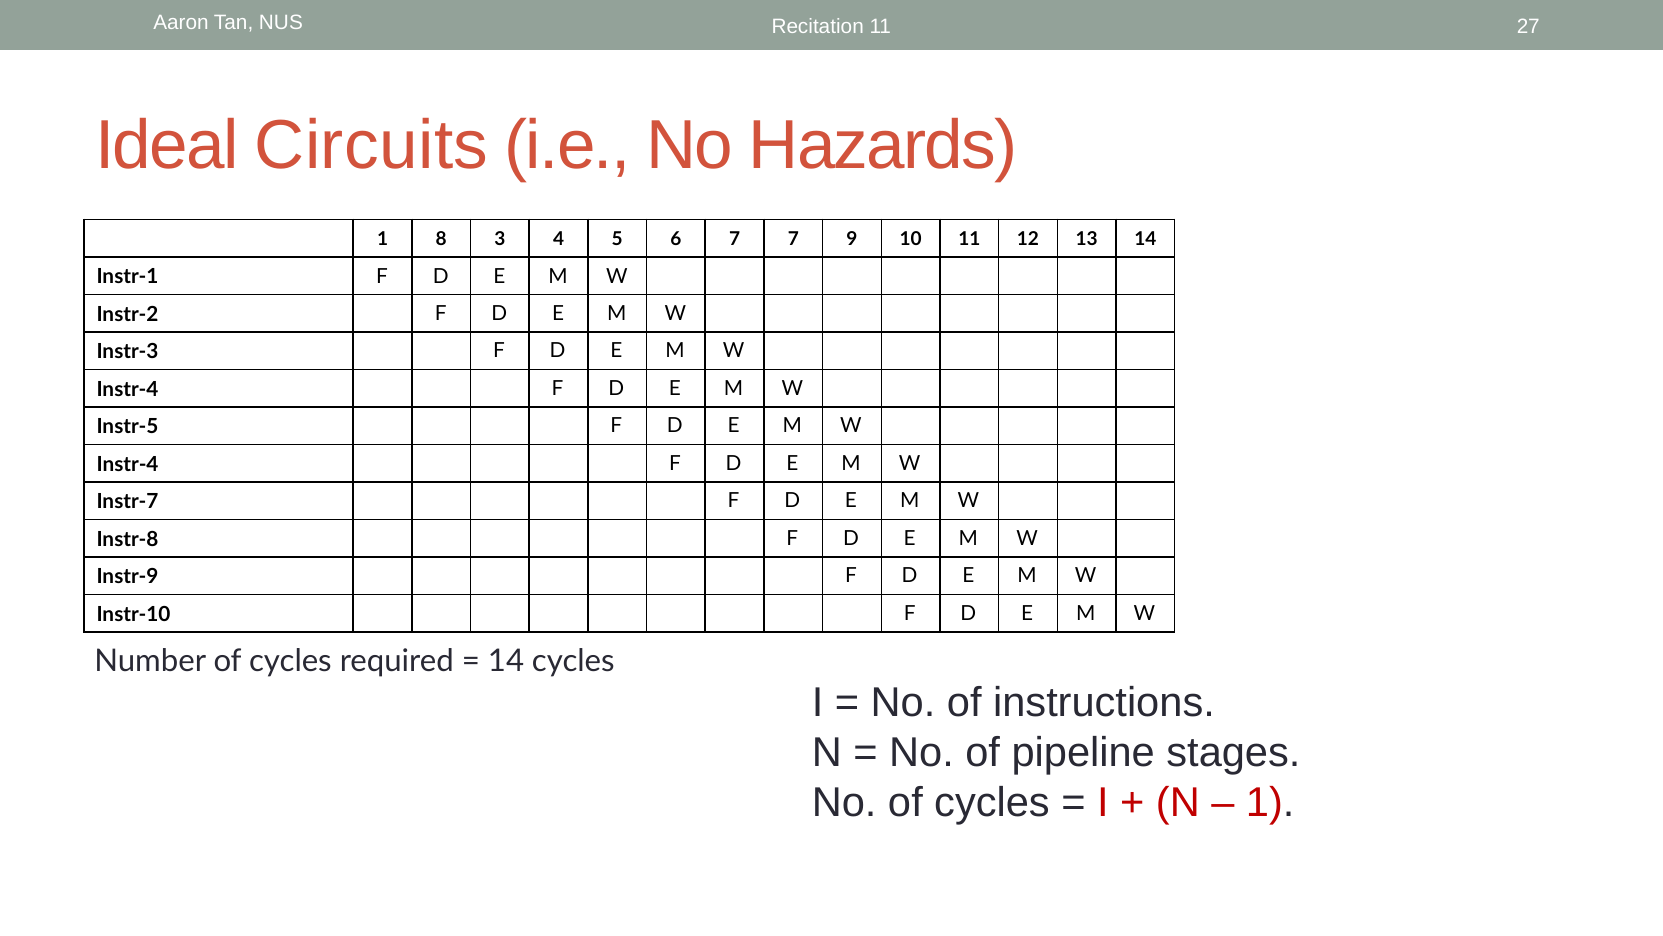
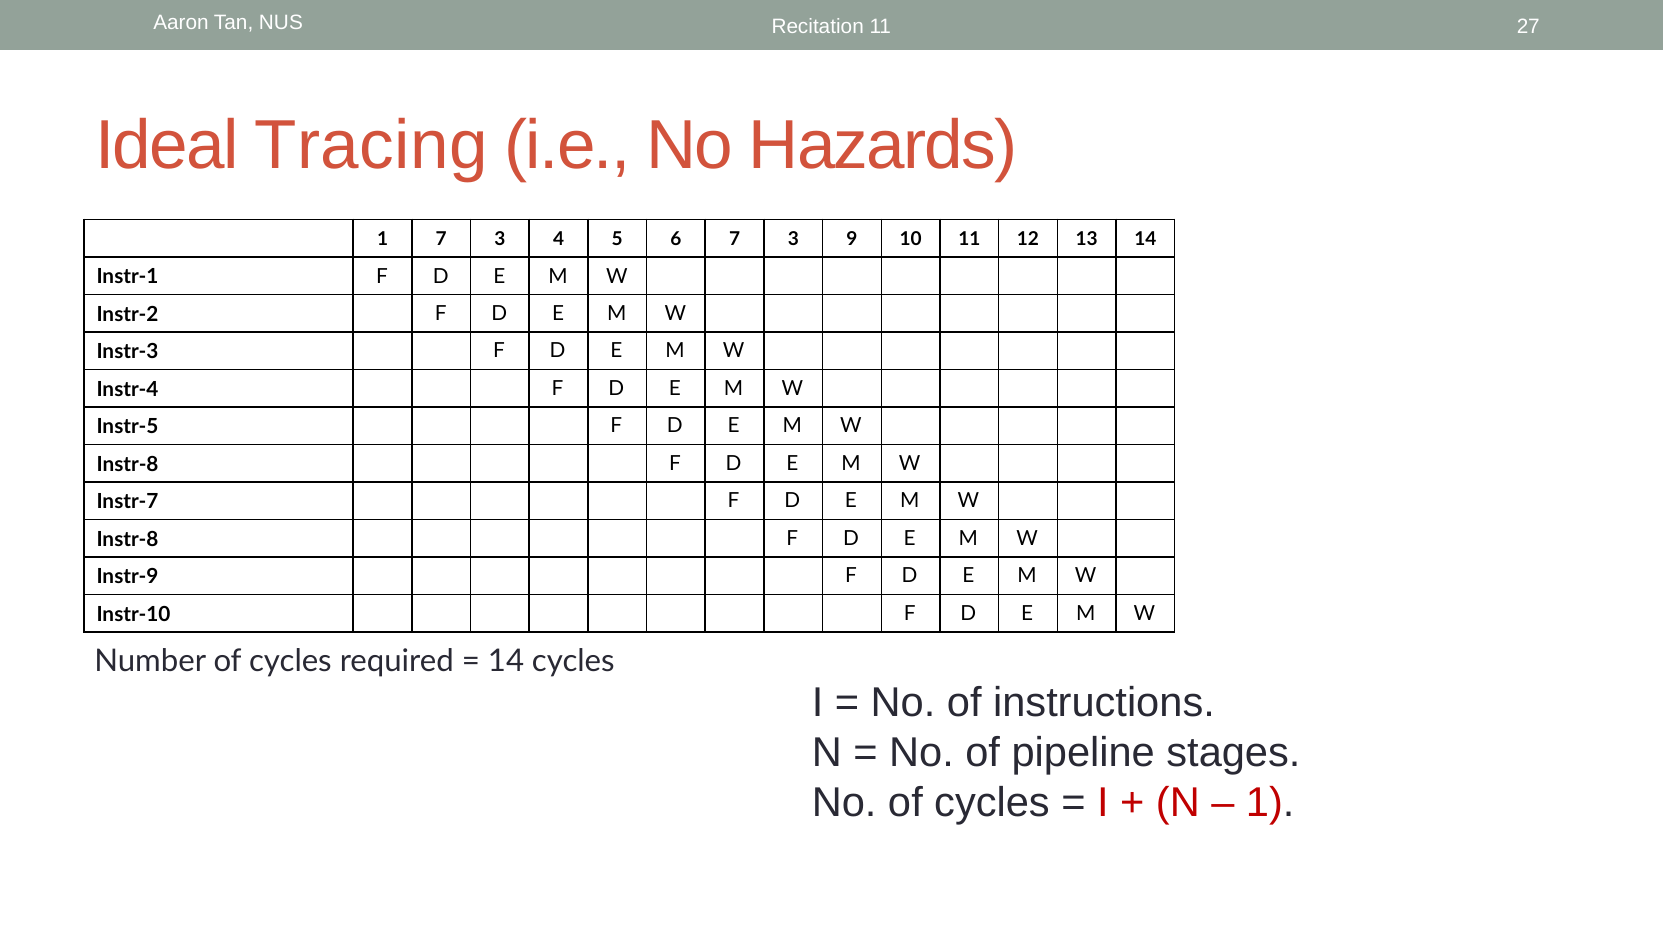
Circuits: Circuits -> Tracing (371, 145)
1 8: 8 -> 7 (441, 239)
6 7 7: 7 -> 3 (793, 239)
Instr-4: Instr-4 -> Instr-8 (128, 464)
